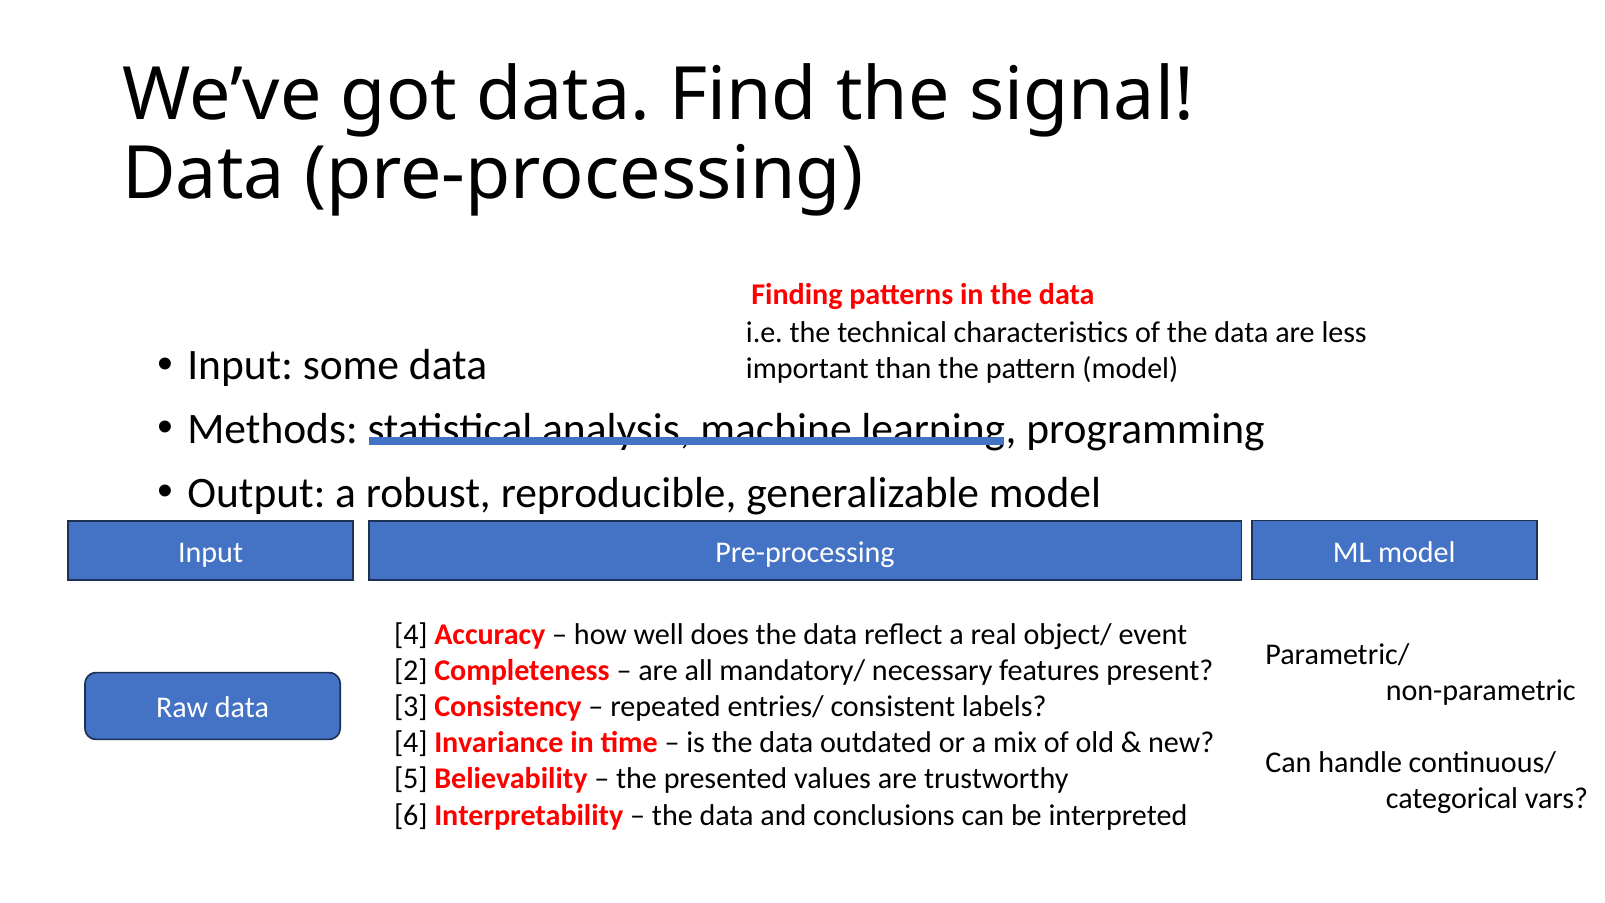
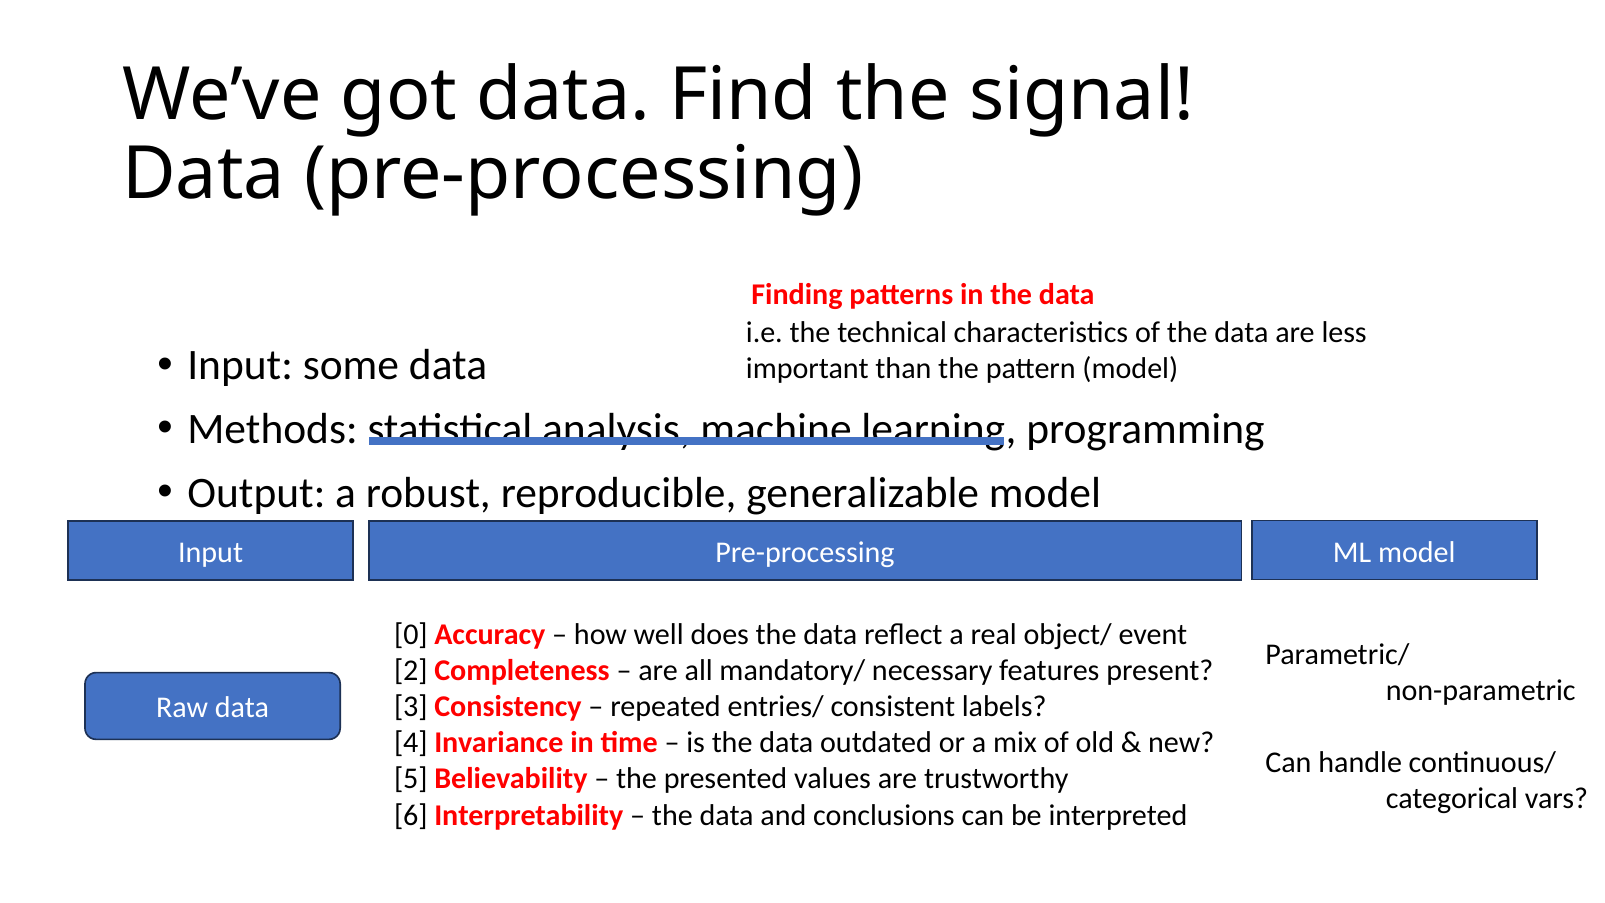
4: 4 -> 0 (411, 634)
